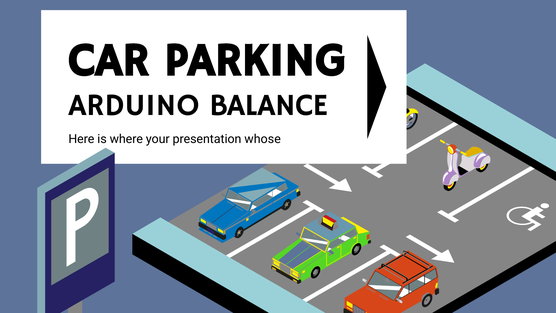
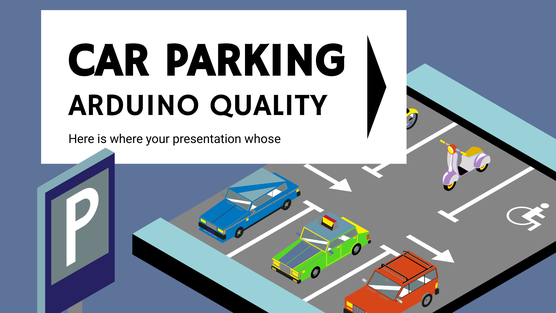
BALANCE: BALANCE -> QUALITY (269, 105)
